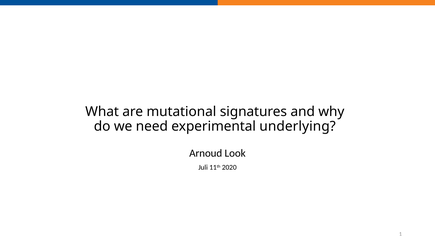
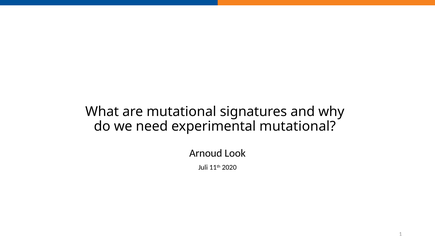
experimental underlying: underlying -> mutational (298, 126)
